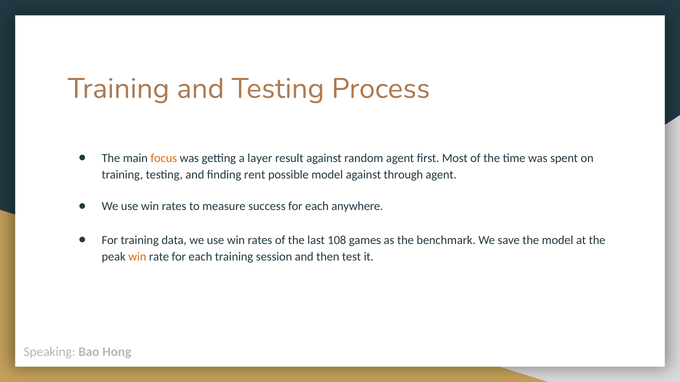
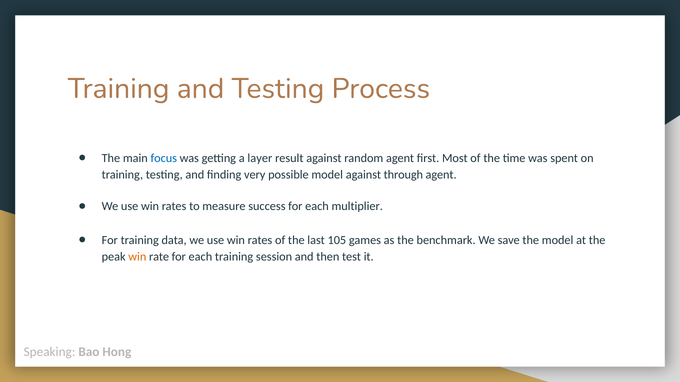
focus colour: orange -> blue (164, 158)
rent: rent -> very (255, 175)
anywhere: anywhere -> multiplier (357, 207)
108: 108 -> 105 (337, 240)
